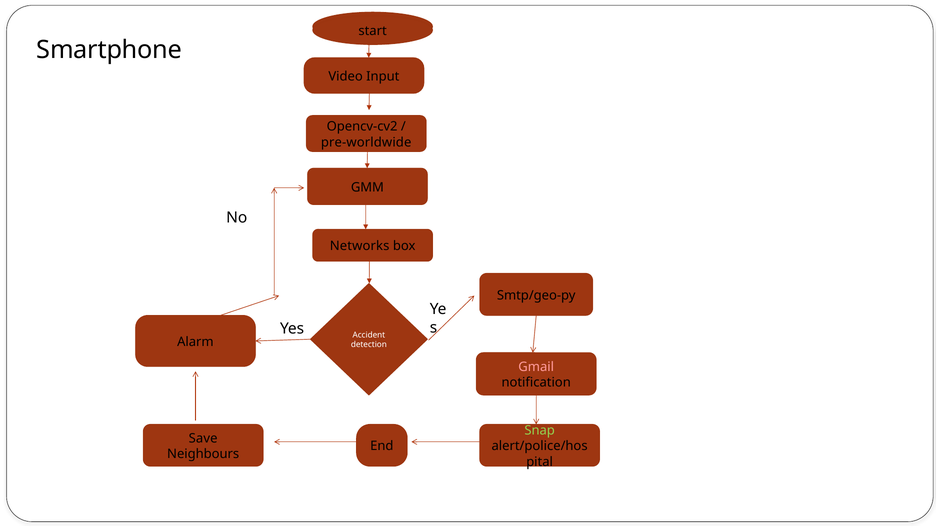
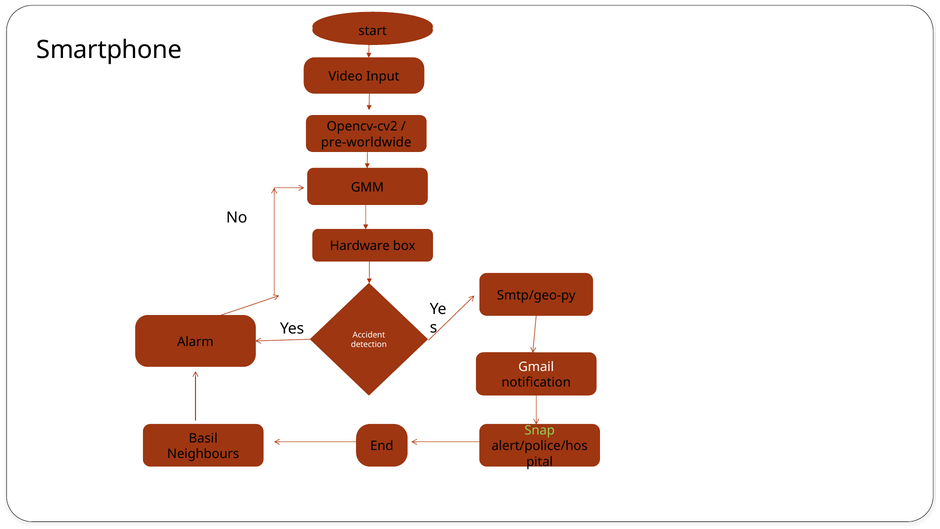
Networks: Networks -> Hardware (360, 246)
Gmail colour: pink -> white (536, 367)
Save: Save -> Basil (203, 438)
